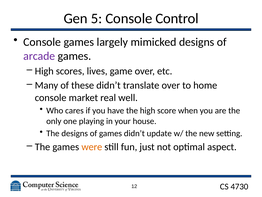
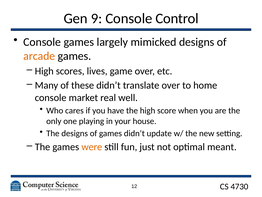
5: 5 -> 9 (97, 18)
arcade colour: purple -> orange (39, 56)
aspect: aspect -> meant (222, 147)
